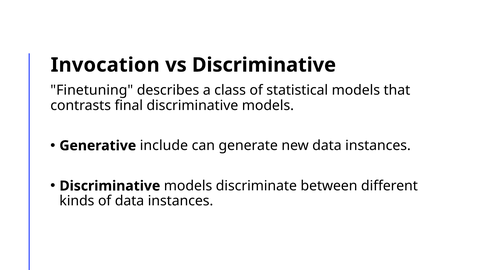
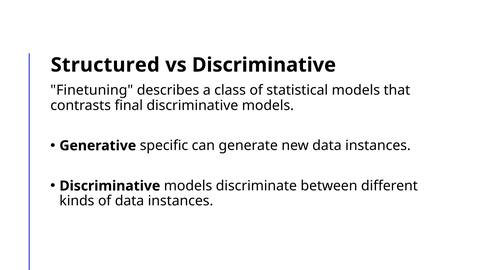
Invocation: Invocation -> Structured (105, 65)
include: include -> specific (164, 146)
